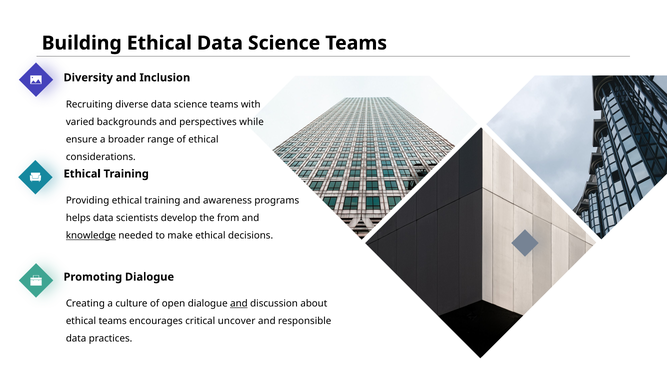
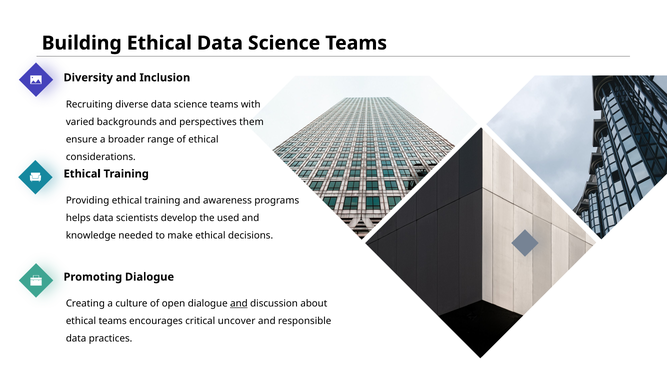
while: while -> them (252, 122)
from: from -> used (228, 218)
knowledge underline: present -> none (91, 236)
